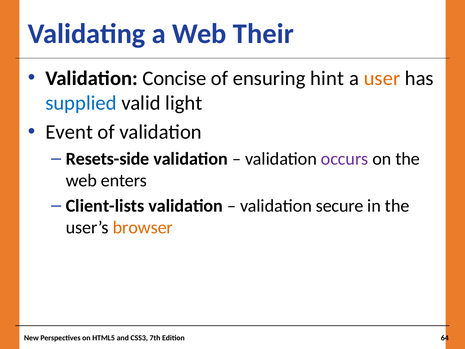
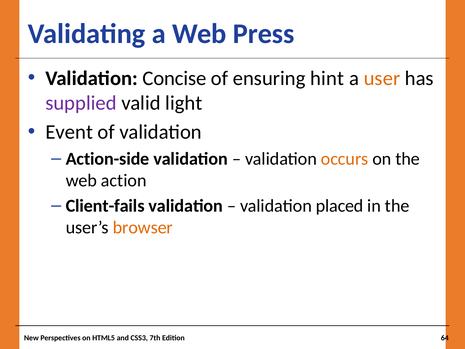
Their: Their -> Press (264, 34)
supplied colour: blue -> purple (81, 103)
Resets-side: Resets-side -> Action-side (108, 159)
occurs colour: purple -> orange (345, 159)
enters: enters -> action (124, 180)
Client-lists: Client-lists -> Client-fails (105, 206)
secure: secure -> placed (340, 206)
